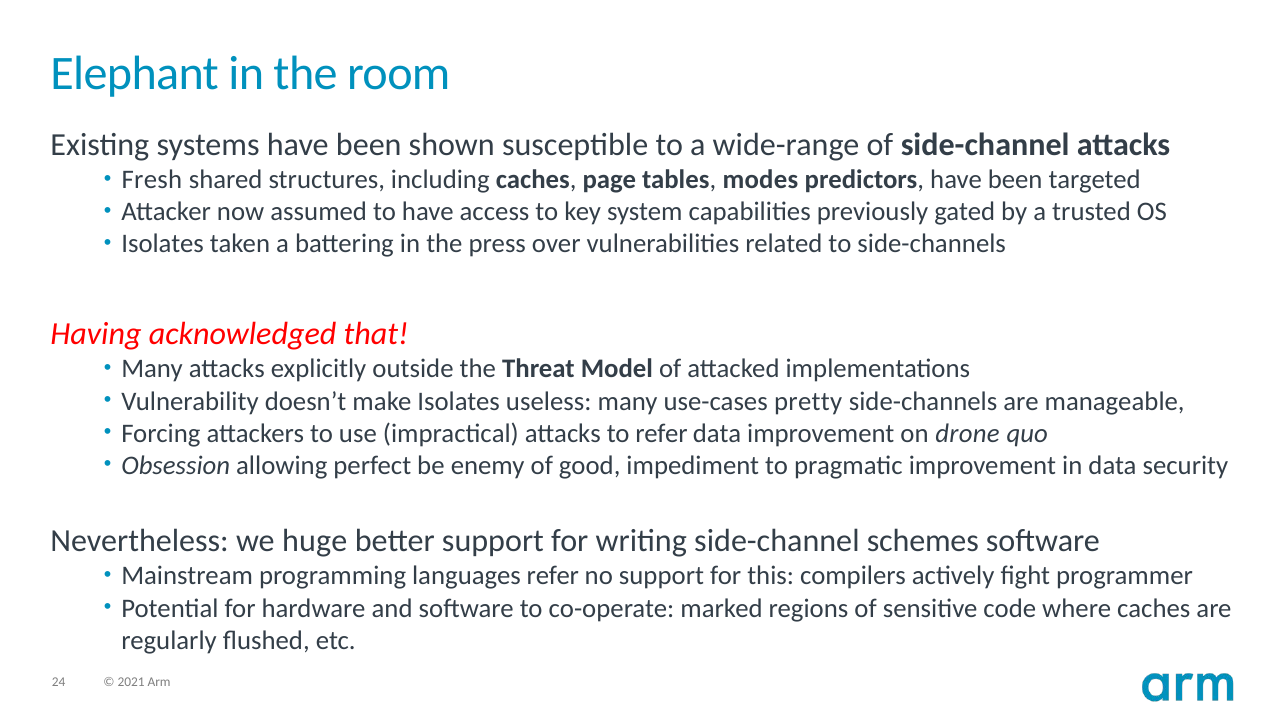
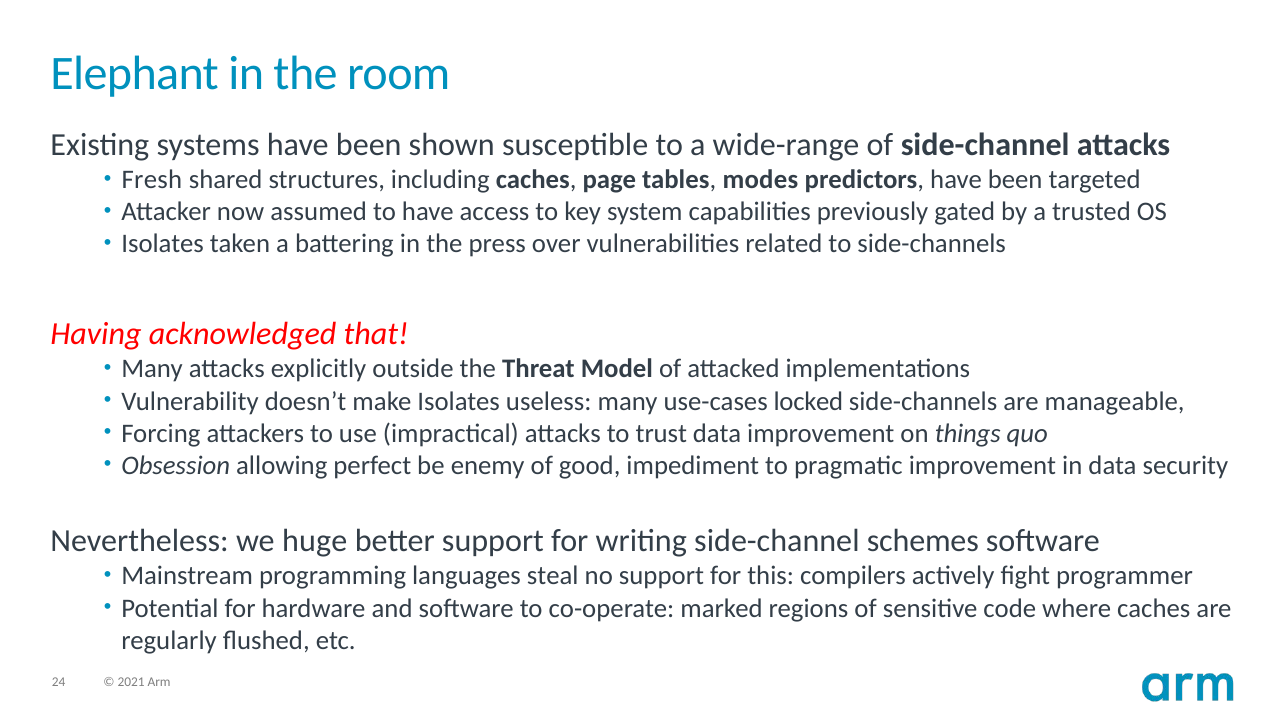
pretty: pretty -> locked (808, 401)
to refer: refer -> trust (661, 433)
drone: drone -> things (968, 433)
languages refer: refer -> steal (553, 576)
